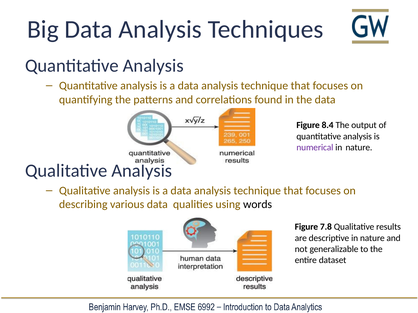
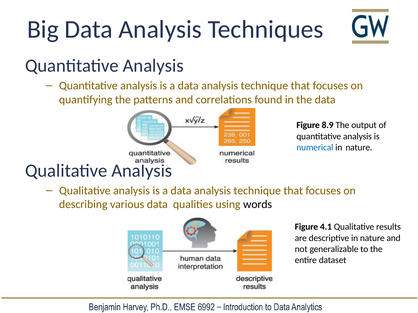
8.4: 8.4 -> 8.9 (328, 125)
numerical colour: purple -> blue (315, 148)
7.8: 7.8 -> 4.1 (326, 227)
